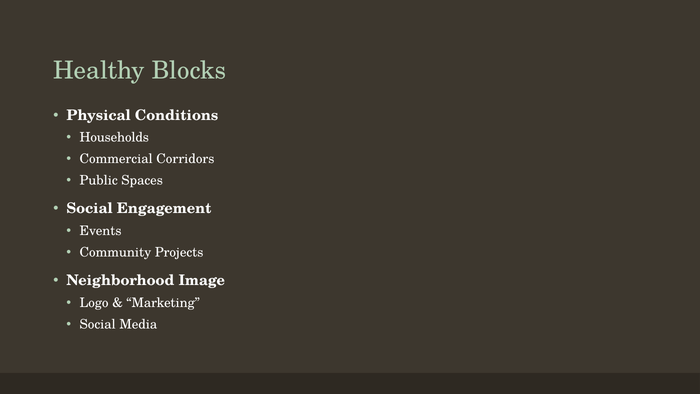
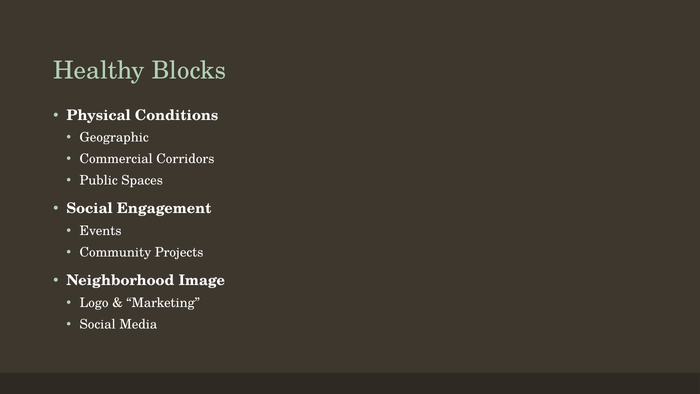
Households: Households -> Geographic (114, 137)
